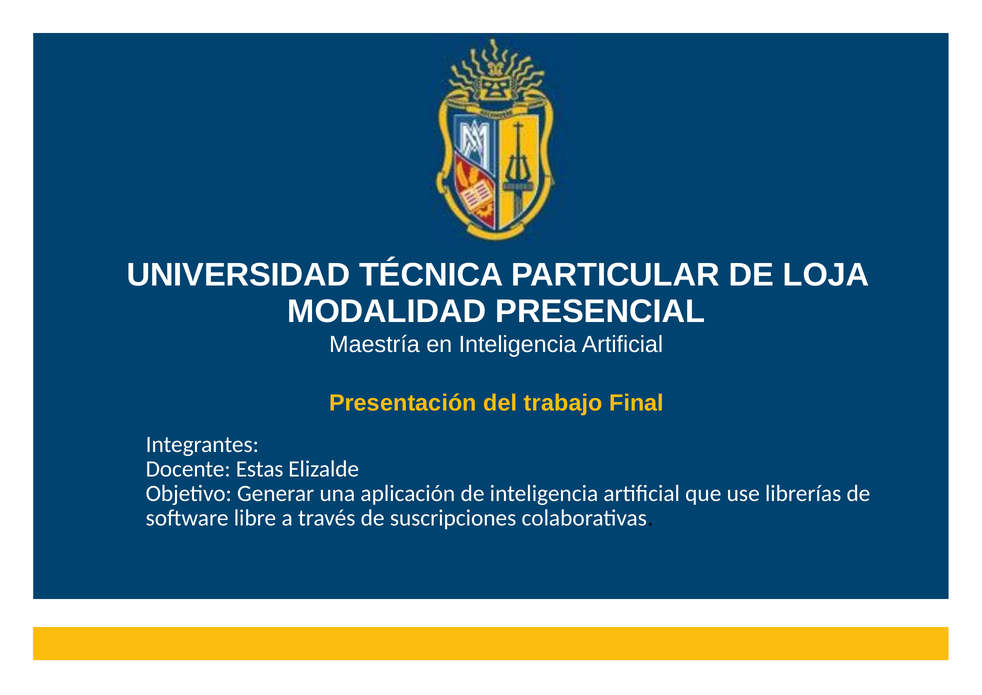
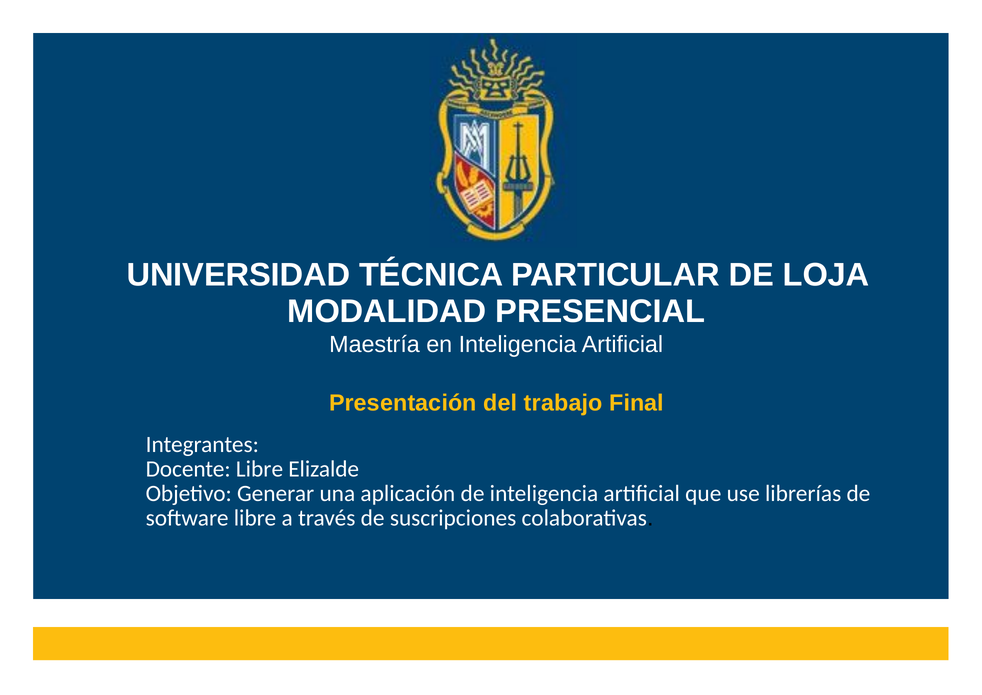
Docente Estas: Estas -> Libre (259, 469)
